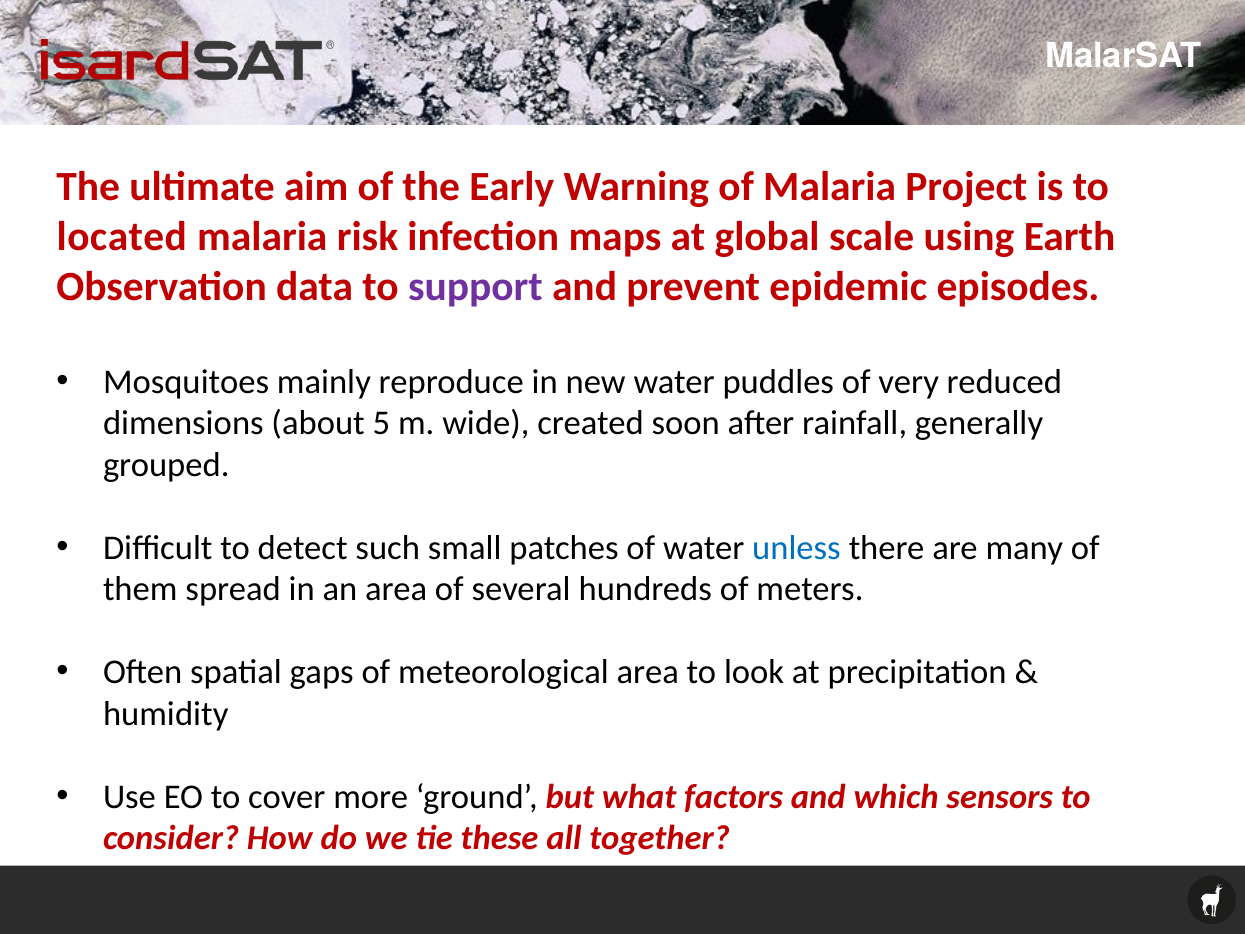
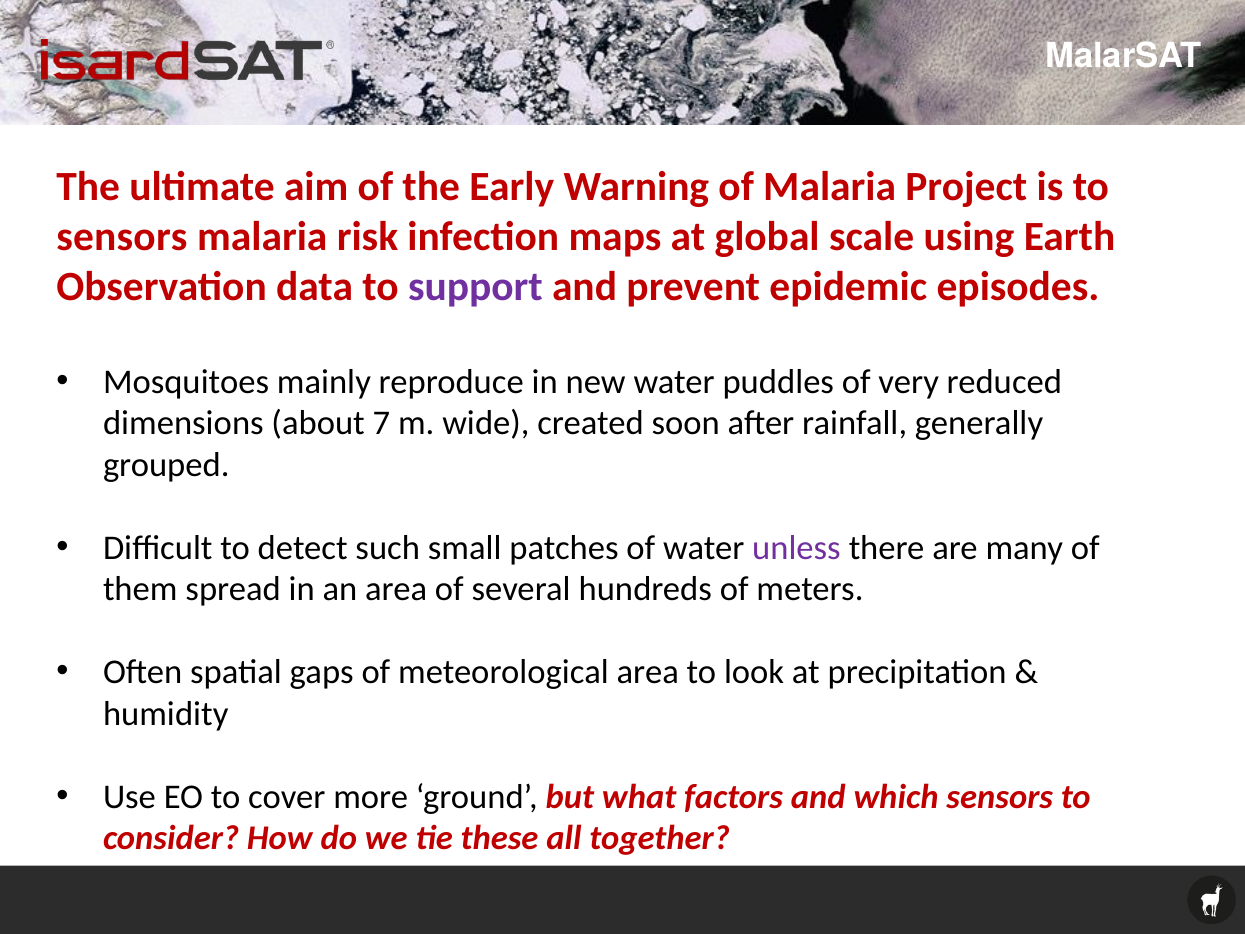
located: located -> sensors (122, 237)
5: 5 -> 7 (381, 423)
unless colour: blue -> purple (796, 548)
